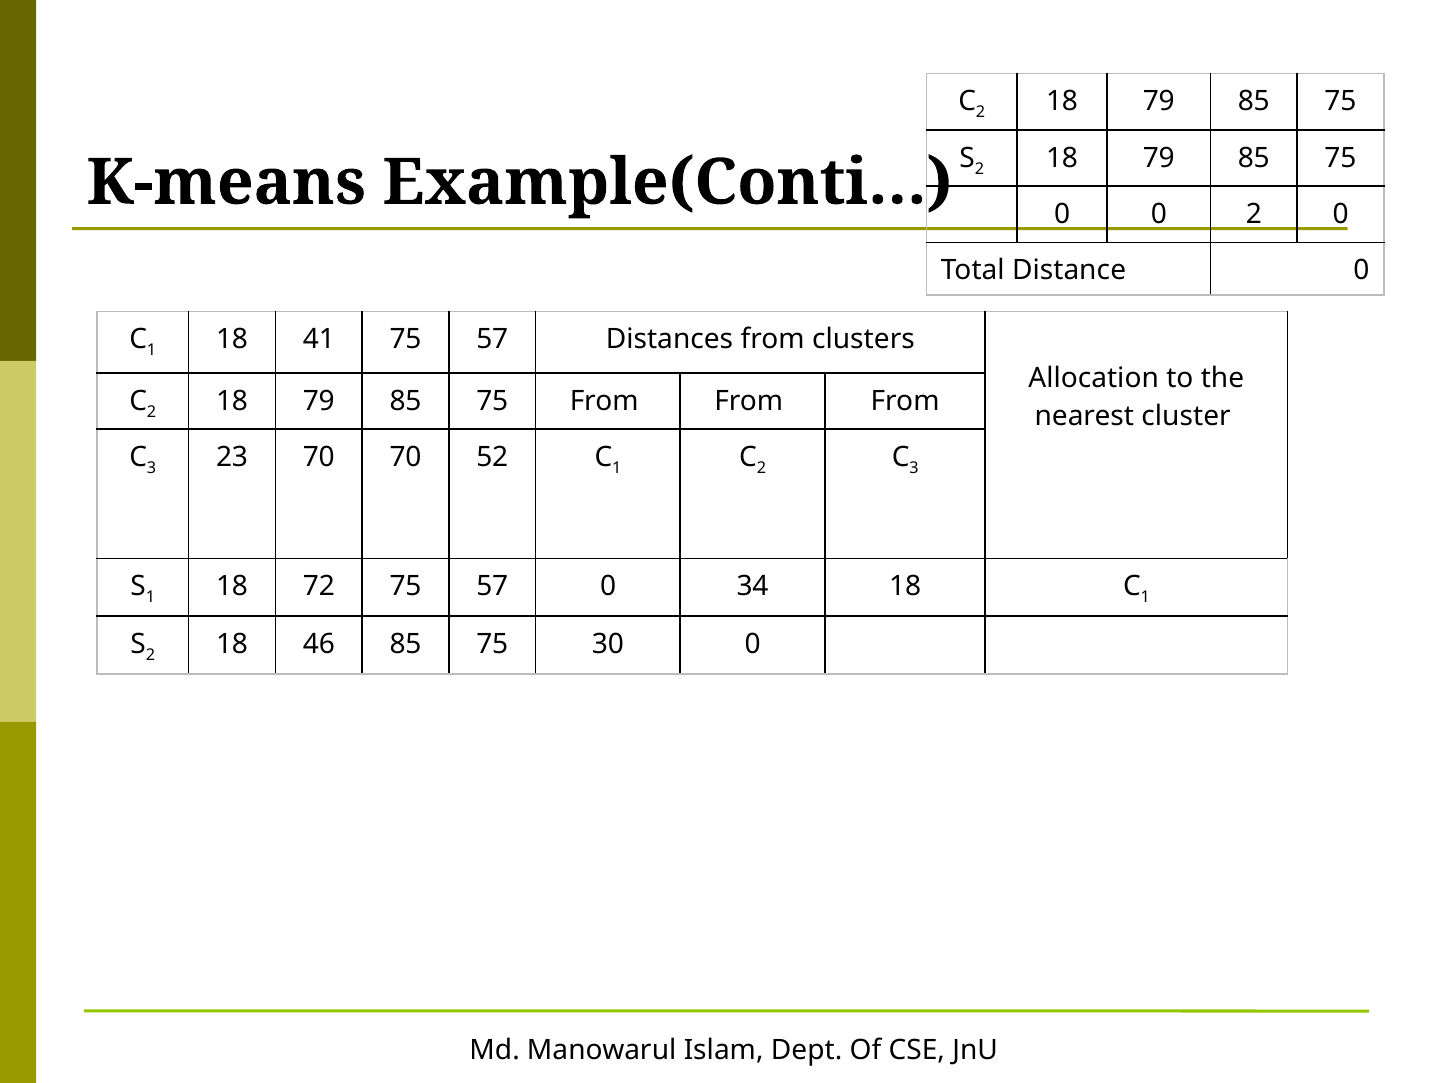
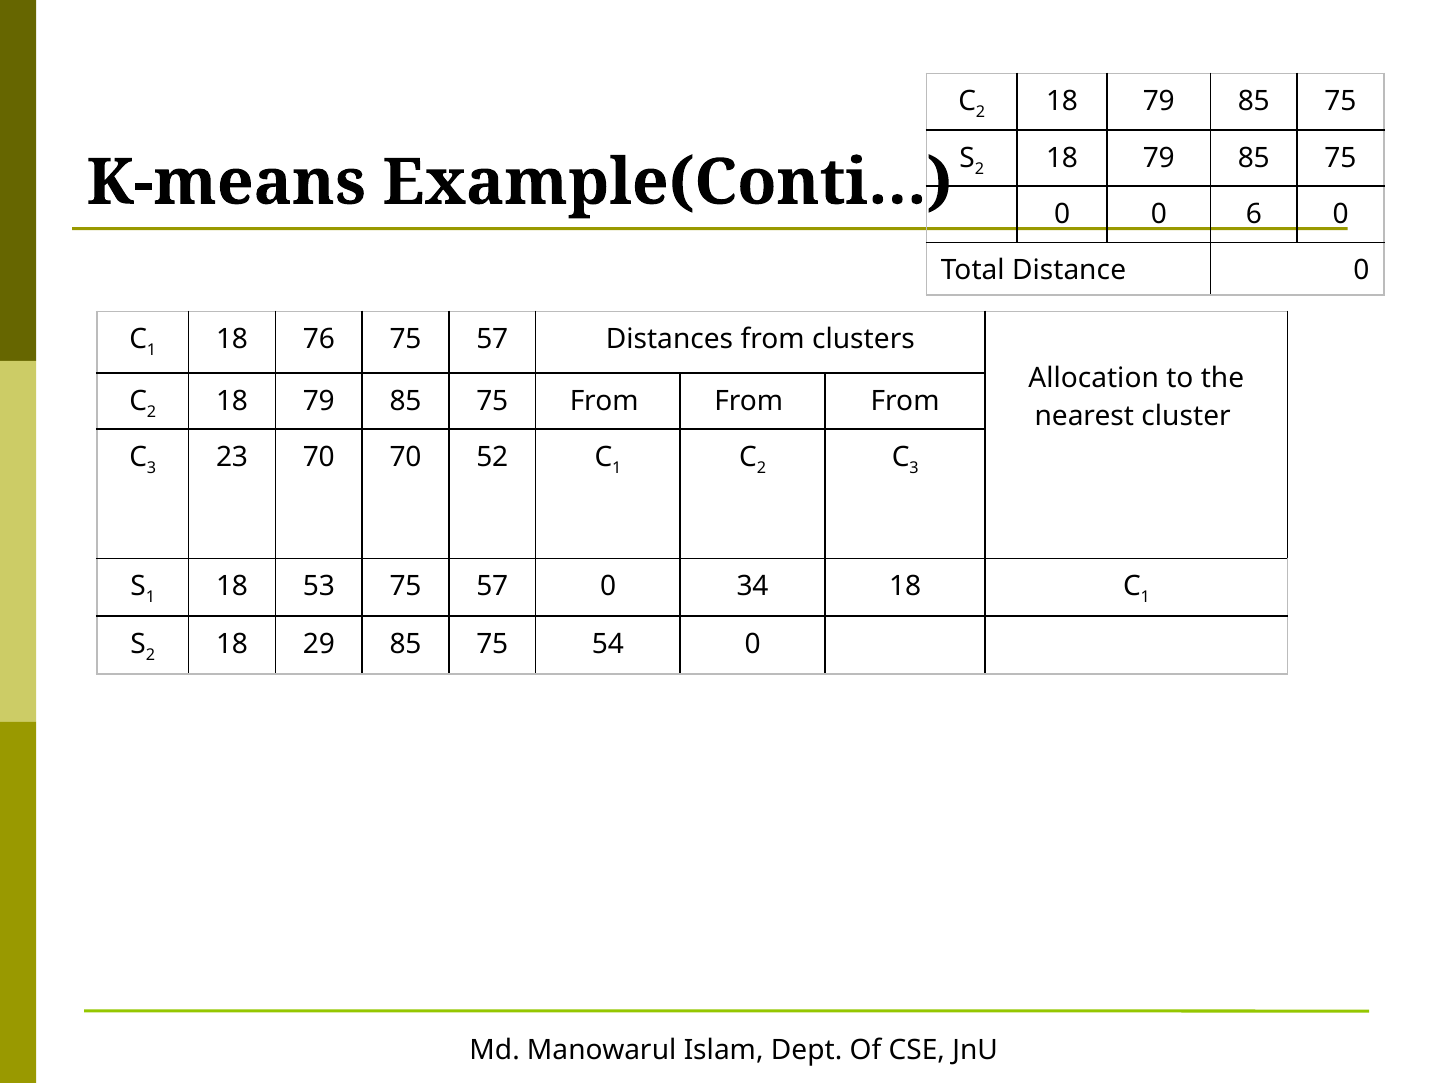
0 2: 2 -> 6 (1254, 214)
41: 41 -> 76 (319, 340)
72: 72 -> 53 (319, 587)
46: 46 -> 29 (319, 644)
30: 30 -> 54 (608, 644)
